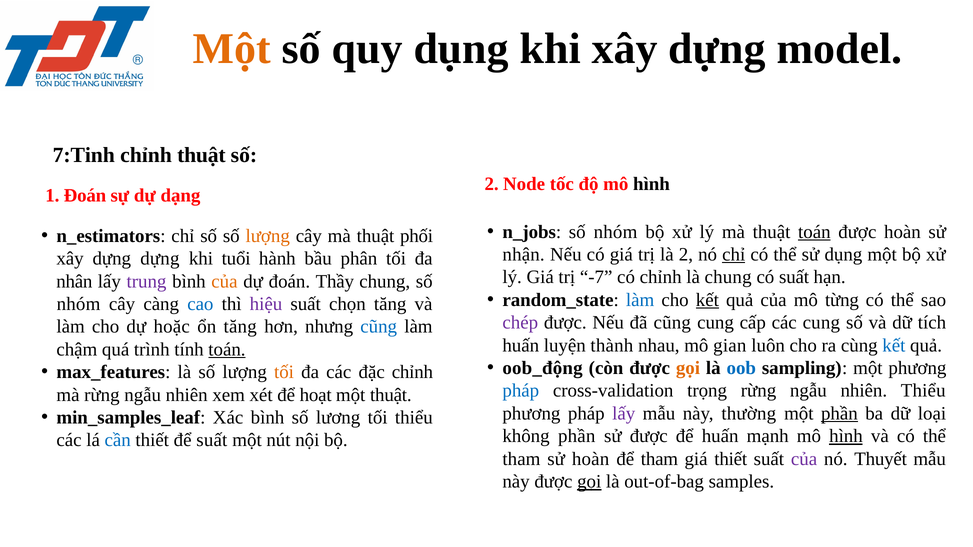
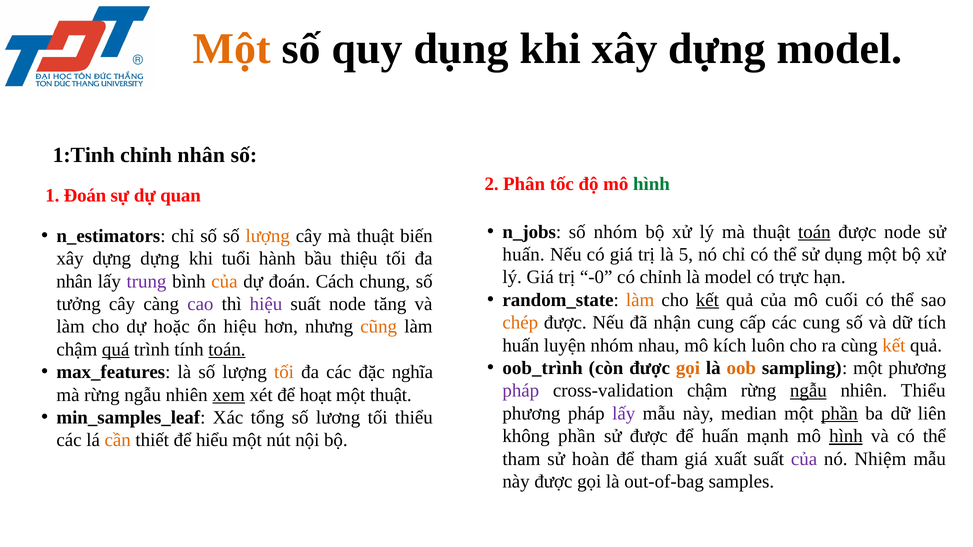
7:Tinh: 7:Tinh -> 1:Tinh (84, 155)
chỉnh thuật: thuật -> nhân (201, 155)
Node: Node -> Phân (524, 184)
hình colour: black -> green (651, 184)
dạng: dạng -> quan (181, 195)
được hoàn: hoàn -> node (902, 232)
phối: phối -> biến (416, 236)
nhận: nhận -> huấn (524, 255)
là 2: 2 -> 5 (686, 255)
chỉ underline: present -> none (734, 255)
phân: phân -> thiệu (359, 259)
-7: -7 -> -0 (596, 277)
là chung: chung -> model (728, 277)
có suất: suất -> trực (794, 277)
Thầy: Thầy -> Cách (335, 281)
làm colour: blue -> orange (640, 300)
từng: từng -> cuối (842, 300)
nhóm: nhóm -> tưởng (79, 304)
cao colour: blue -> purple (200, 304)
suất chọn: chọn -> node (347, 304)
chép colour: purple -> orange (520, 323)
đã cũng: cũng -> nhận (672, 323)
ổn tăng: tăng -> hiệu (240, 327)
cũng colour: blue -> orange (379, 327)
luyện thành: thành -> nhóm (612, 346)
gian: gian -> kích (730, 346)
kết colour: blue -> orange (894, 346)
quá underline: none -> present (116, 350)
oob_động: oob_động -> oob_trình (543, 368)
oob colour: blue -> orange (741, 368)
đặc chỉnh: chỉnh -> nghĩa (412, 372)
pháp colour: blue -> purple (521, 391)
cross-validation trọng: trọng -> chậm (707, 391)
ngẫu underline: none -> present (808, 391)
xem underline: none -> present (229, 395)
thường: thường -> median (749, 414)
loại: loại -> liên (932, 414)
Xác bình: bình -> tổng (268, 418)
cần colour: blue -> orange (118, 440)
để suất: suất -> hiểu (212, 440)
giá thiết: thiết -> xuất (731, 459)
Thuyết: Thuyết -> Nhiệm (880, 459)
gọi underline: present -> none (589, 482)
